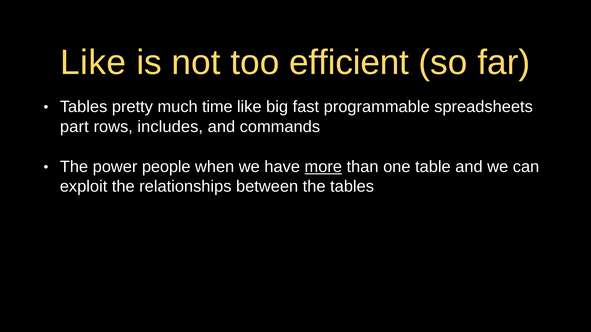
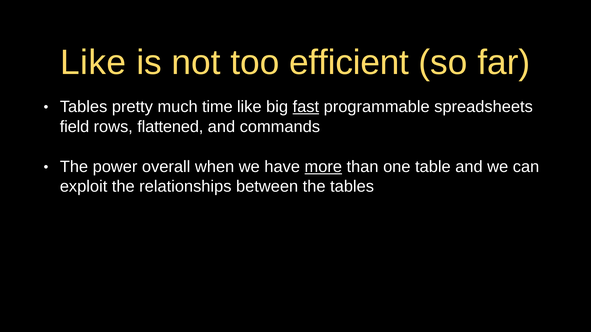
fast underline: none -> present (306, 107)
part: part -> field (75, 127)
includes: includes -> flattened (170, 127)
people: people -> overall (166, 167)
